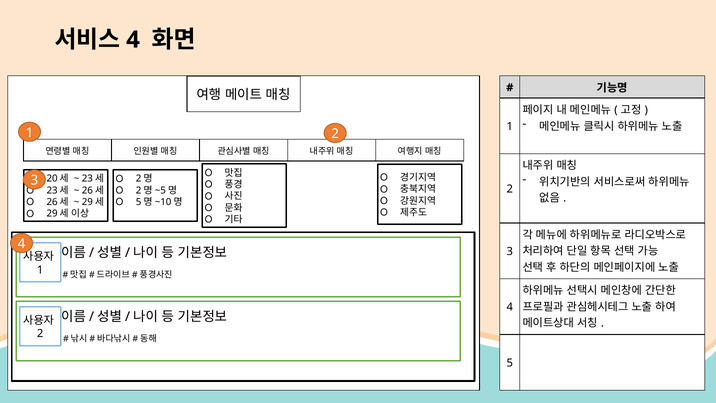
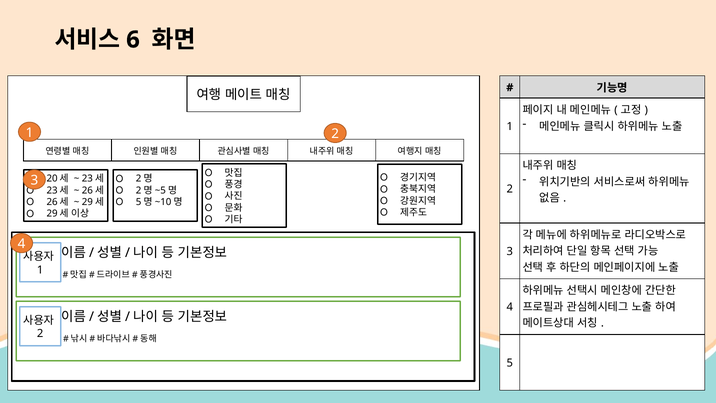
4: 4 -> 6 (133, 40)
